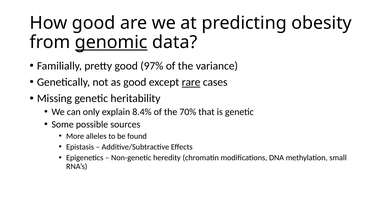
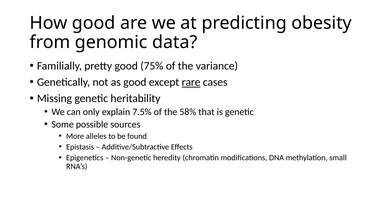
genomic underline: present -> none (111, 42)
97%: 97% -> 75% (152, 66)
8.4%: 8.4% -> 7.5% (142, 112)
70%: 70% -> 58% (188, 112)
